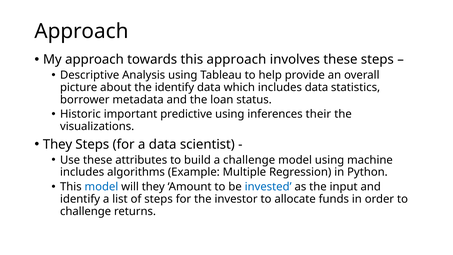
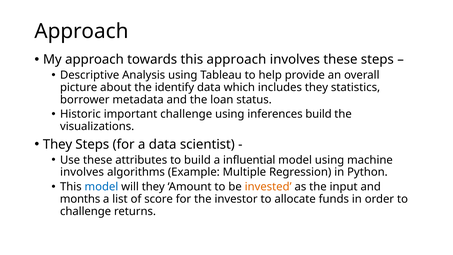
includes data: data -> they (316, 87)
important predictive: predictive -> challenge (186, 114)
inferences their: their -> build (319, 114)
a challenge: challenge -> influential (249, 160)
includes: includes -> involves (82, 172)
invested colour: blue -> orange (268, 187)
identify: identify -> months (80, 199)
of steps: steps -> score (159, 199)
